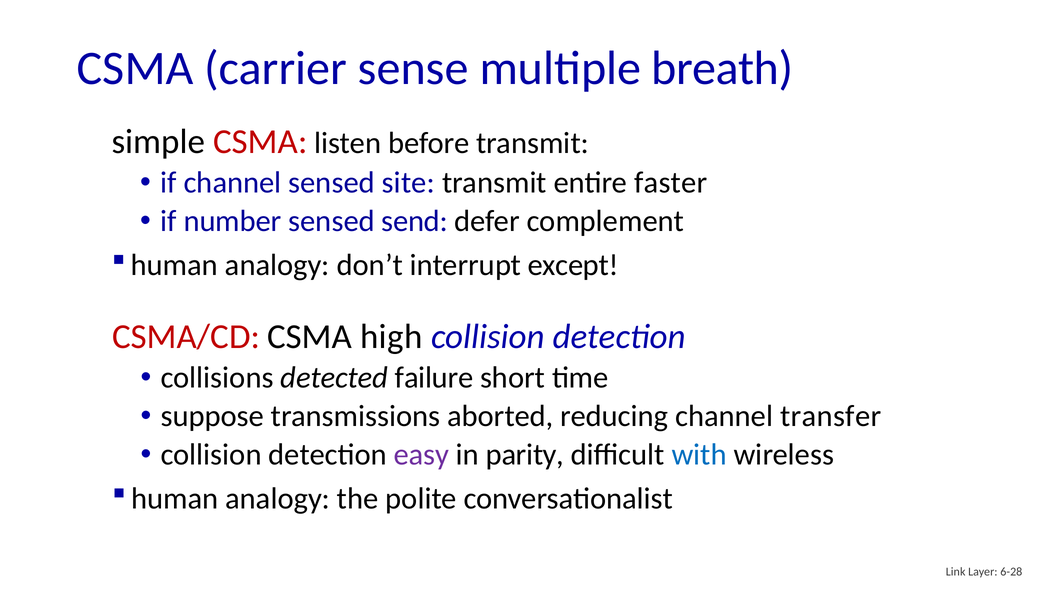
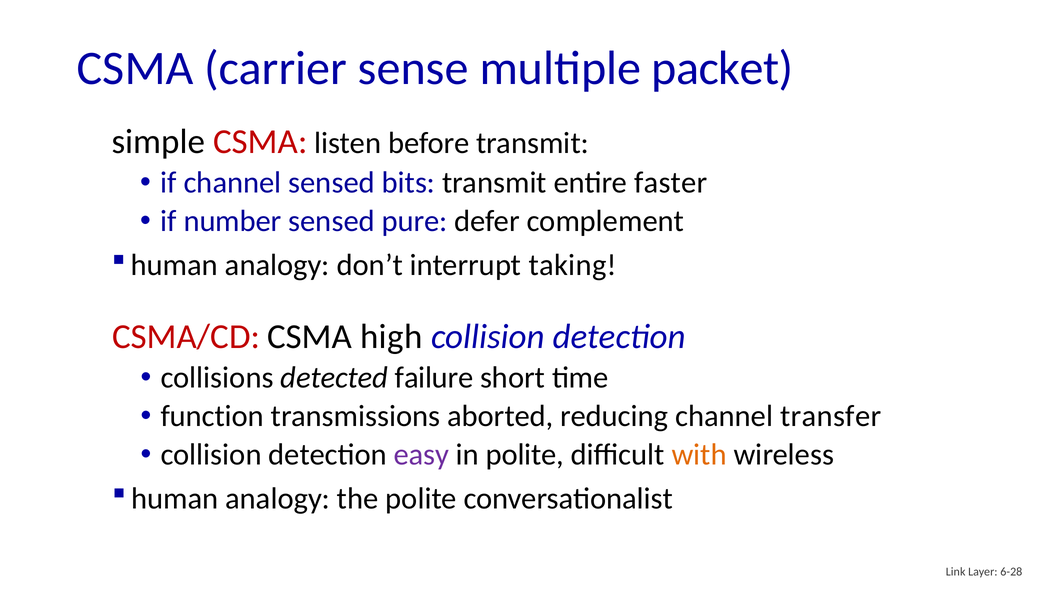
breath: breath -> packet (722, 68)
site: site -> bits (408, 183)
send: send -> pure (415, 221)
except: except -> taking (573, 265)
suppose: suppose -> function (212, 416)
in parity: parity -> polite (525, 455)
with colour: blue -> orange (699, 455)
